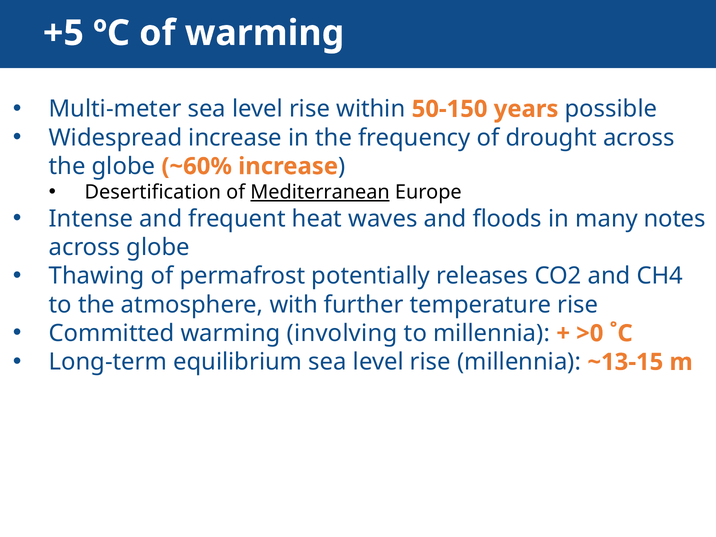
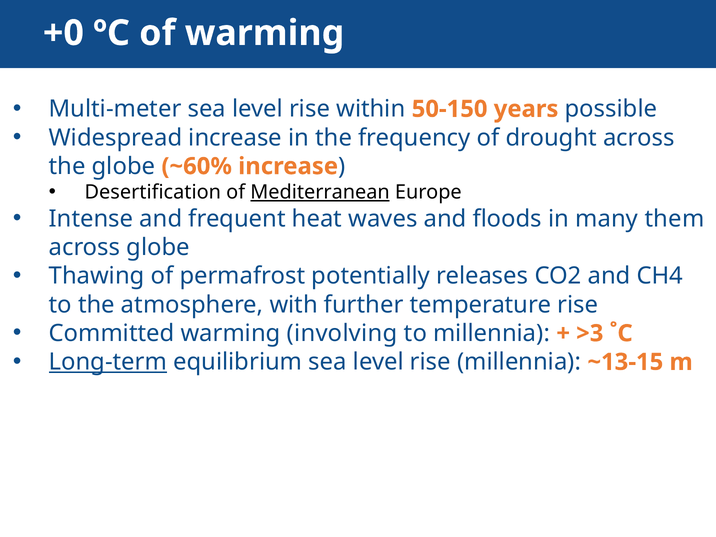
+5: +5 -> +0 (63, 33)
notes: notes -> them (674, 219)
>0: >0 -> >3 (590, 333)
Long-term underline: none -> present (108, 362)
